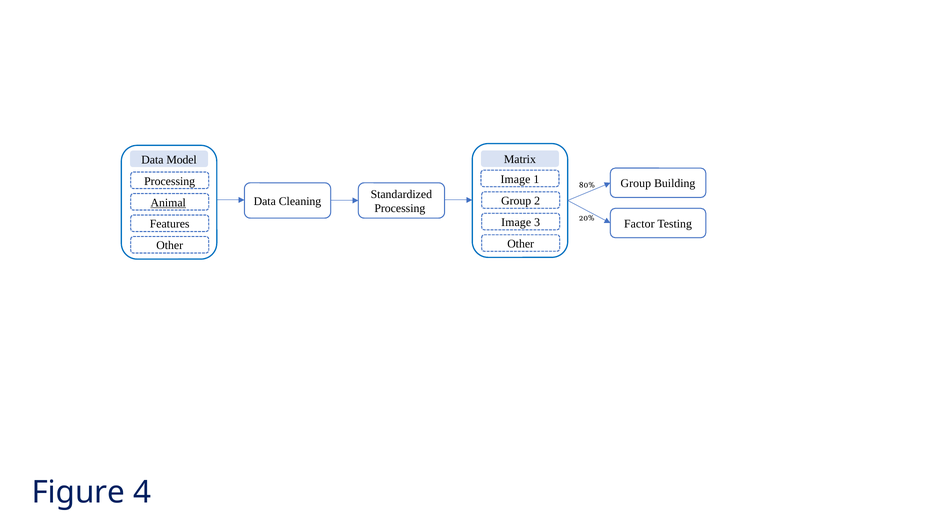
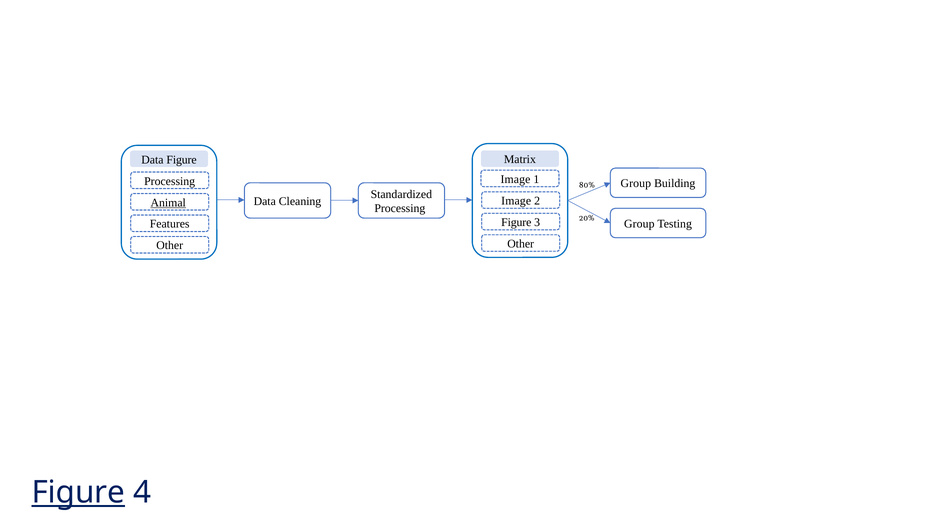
Data Model: Model -> Figure (182, 160)
Group: Group -> Image (516, 201)
Image: Image -> Figure (516, 223)
Factor: Factor -> Group (639, 224)
Figure underline: none -> present (78, 493)
